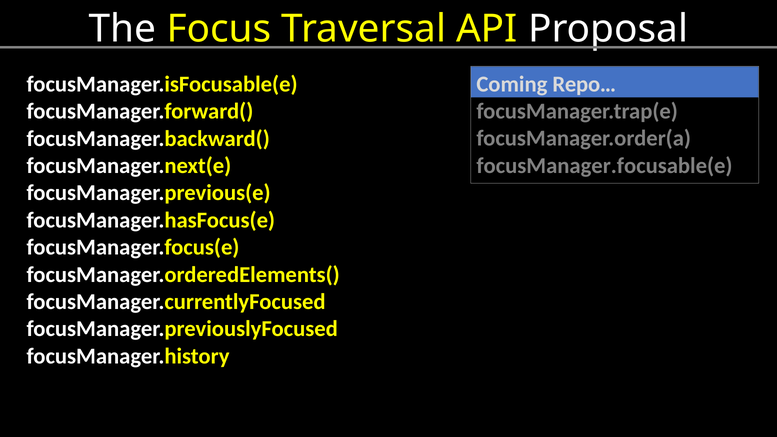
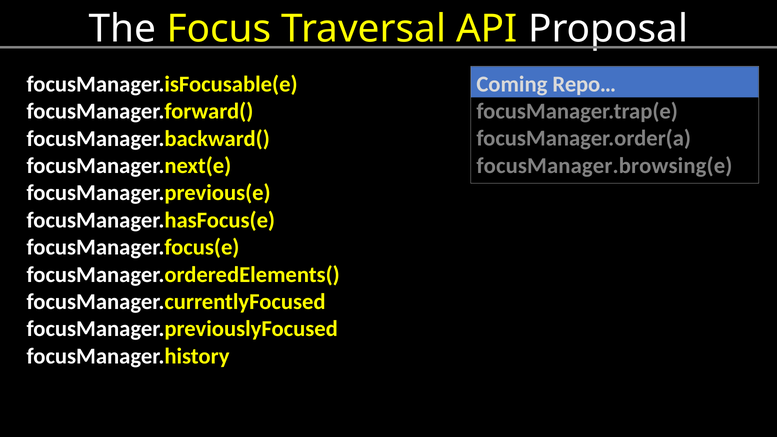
focusManager.focusable(e: focusManager.focusable(e -> focusManager.browsing(e (604, 166)
